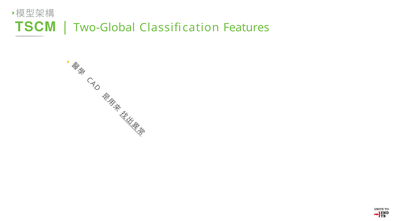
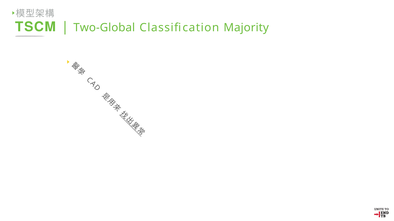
Features: Features -> Majority (246, 28)
